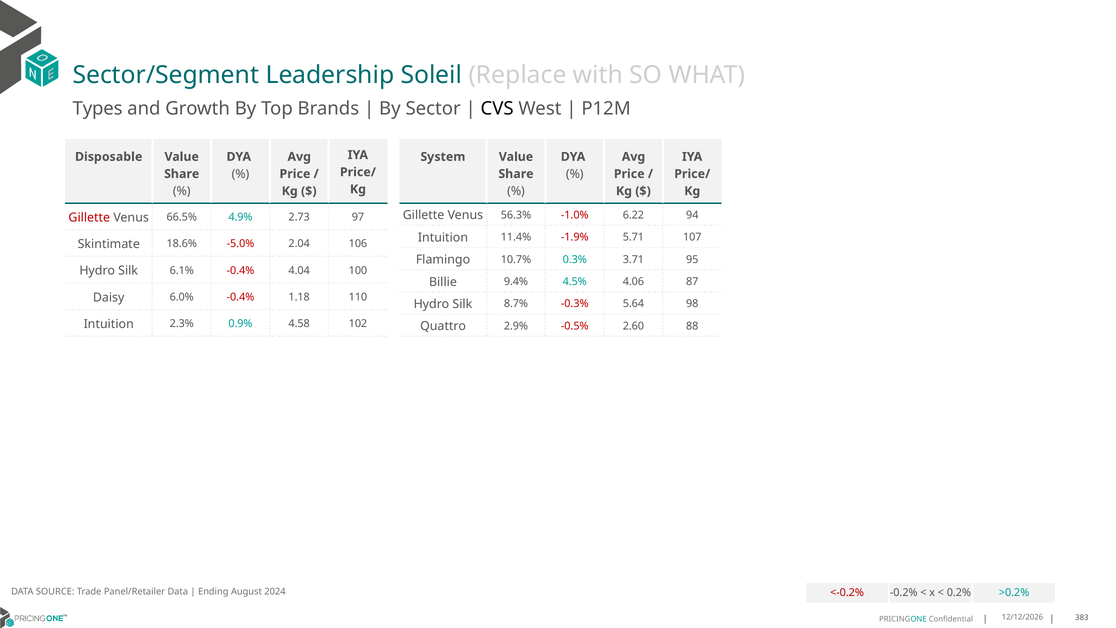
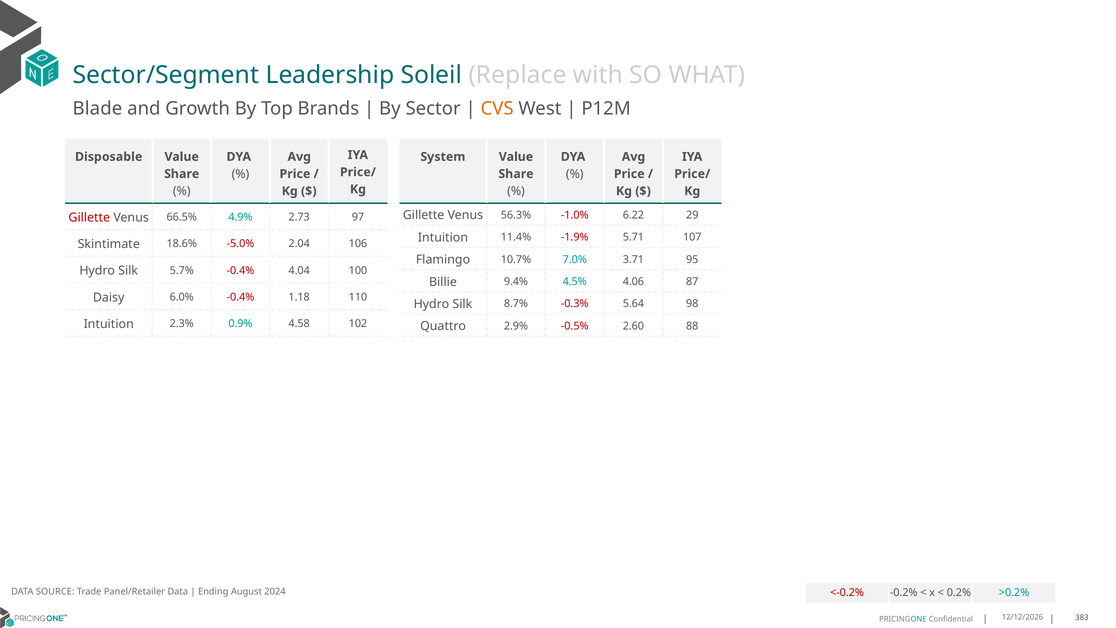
Types: Types -> Blade (97, 109)
CVS colour: black -> orange (497, 109)
94: 94 -> 29 (692, 215)
0.3%: 0.3% -> 7.0% (575, 259)
6.1%: 6.1% -> 5.7% (182, 270)
